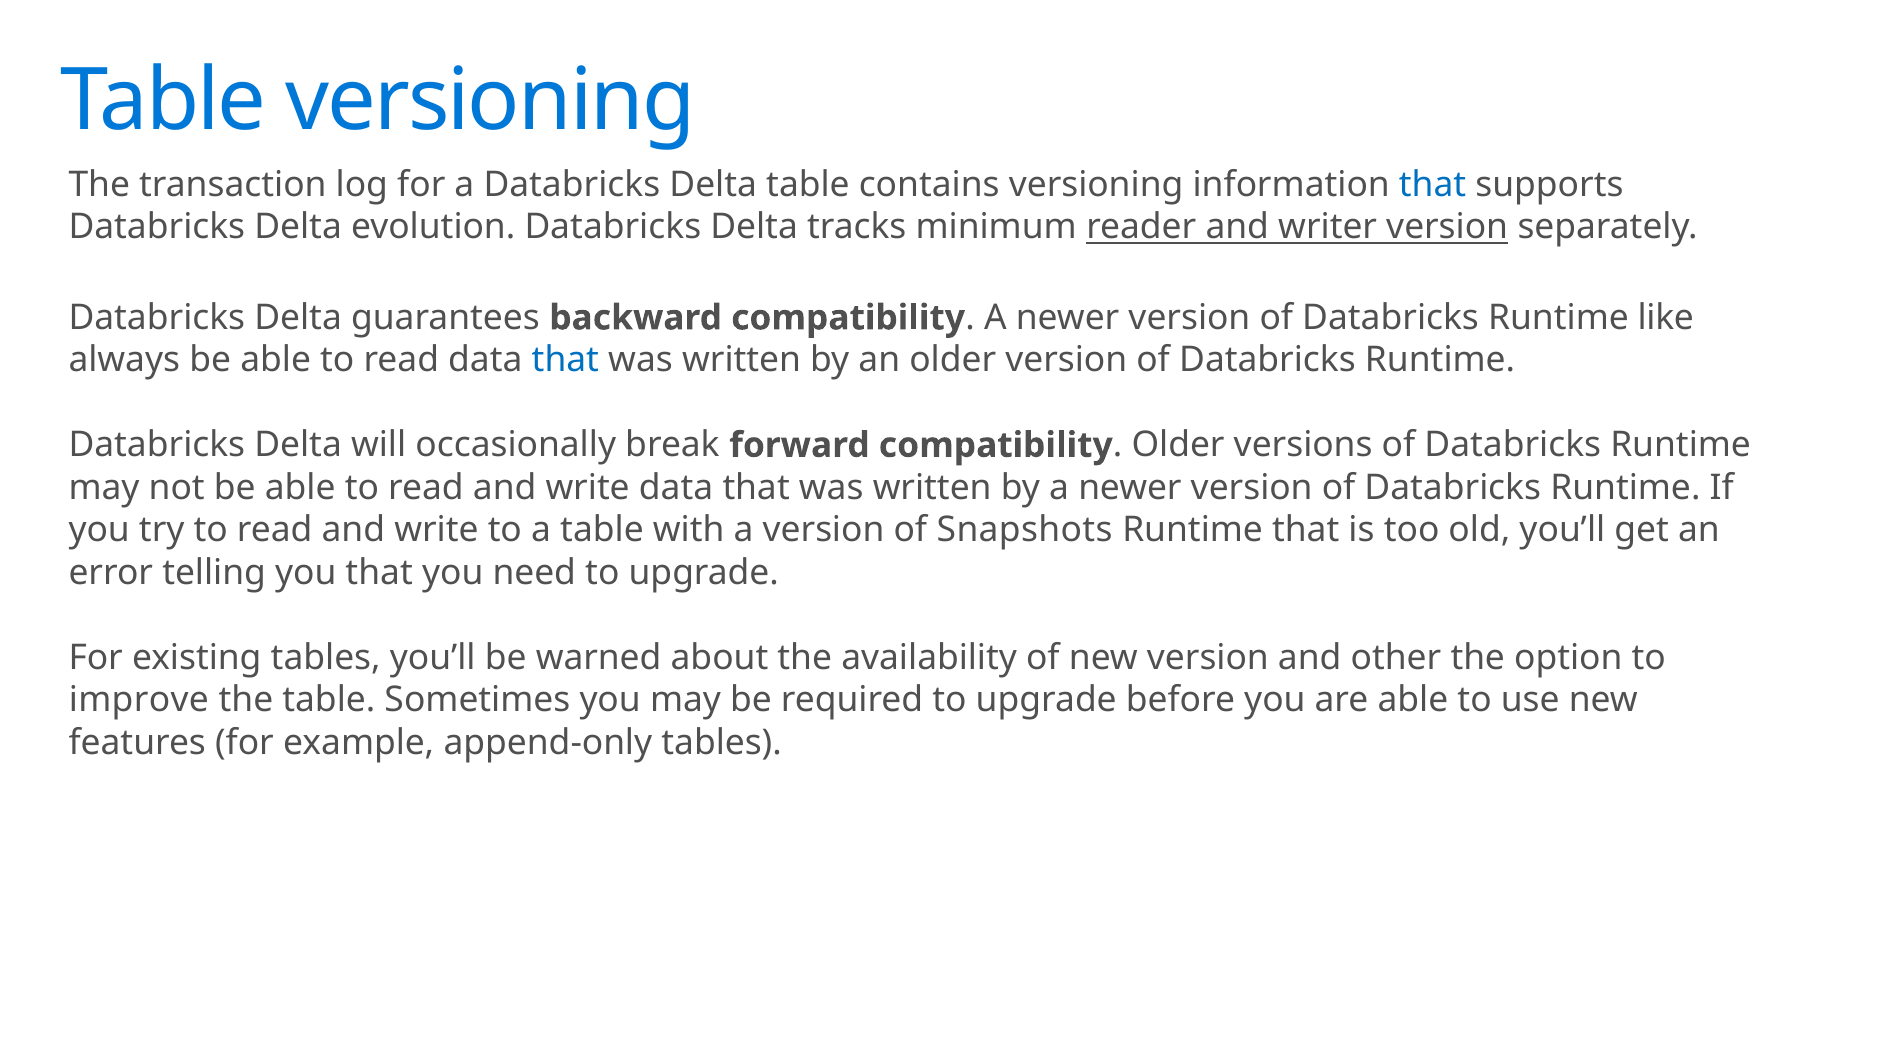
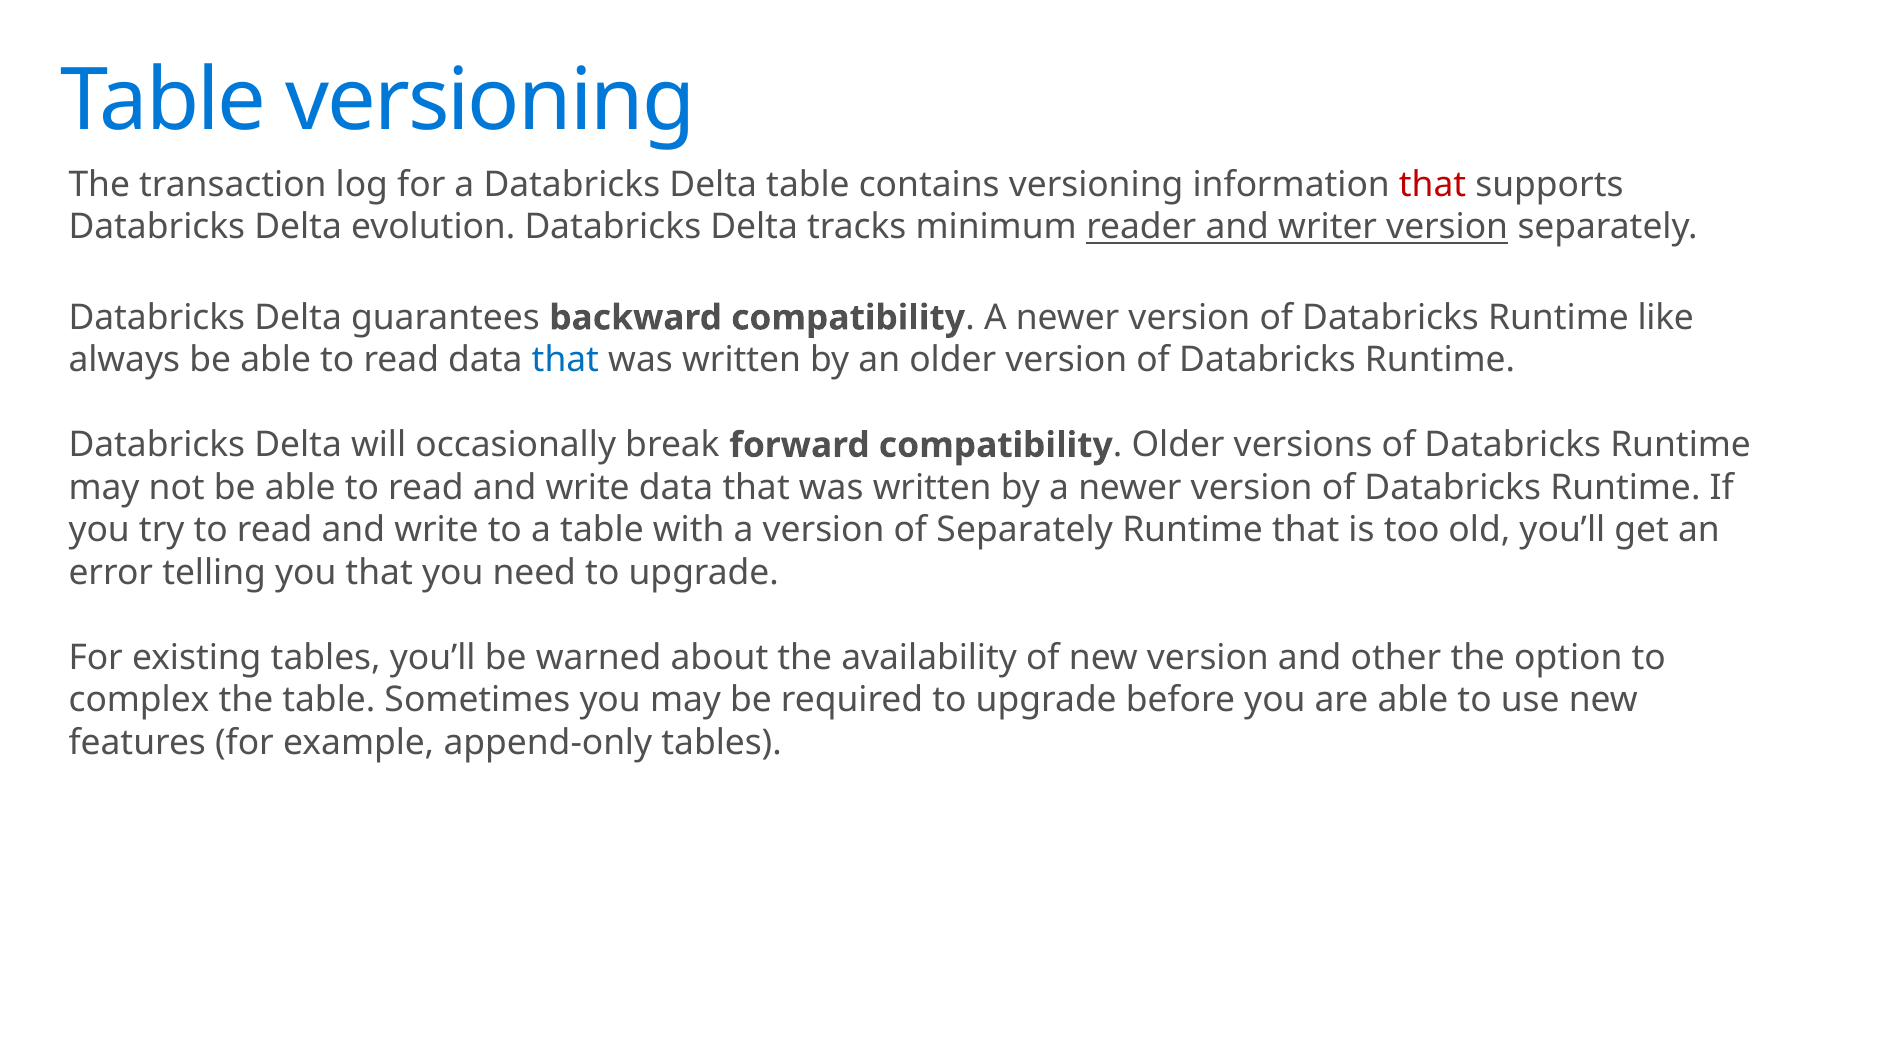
that colour: blue -> red (1433, 185)
of Snapshots: Snapshots -> Separately (1025, 530)
improve: improve -> complex (139, 700)
